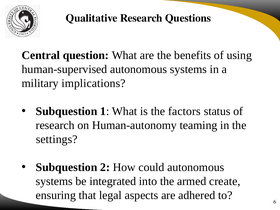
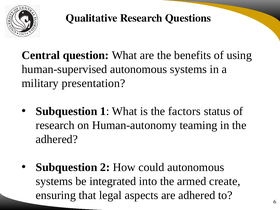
implications: implications -> presentation (94, 83)
settings: settings -> adhered (57, 139)
